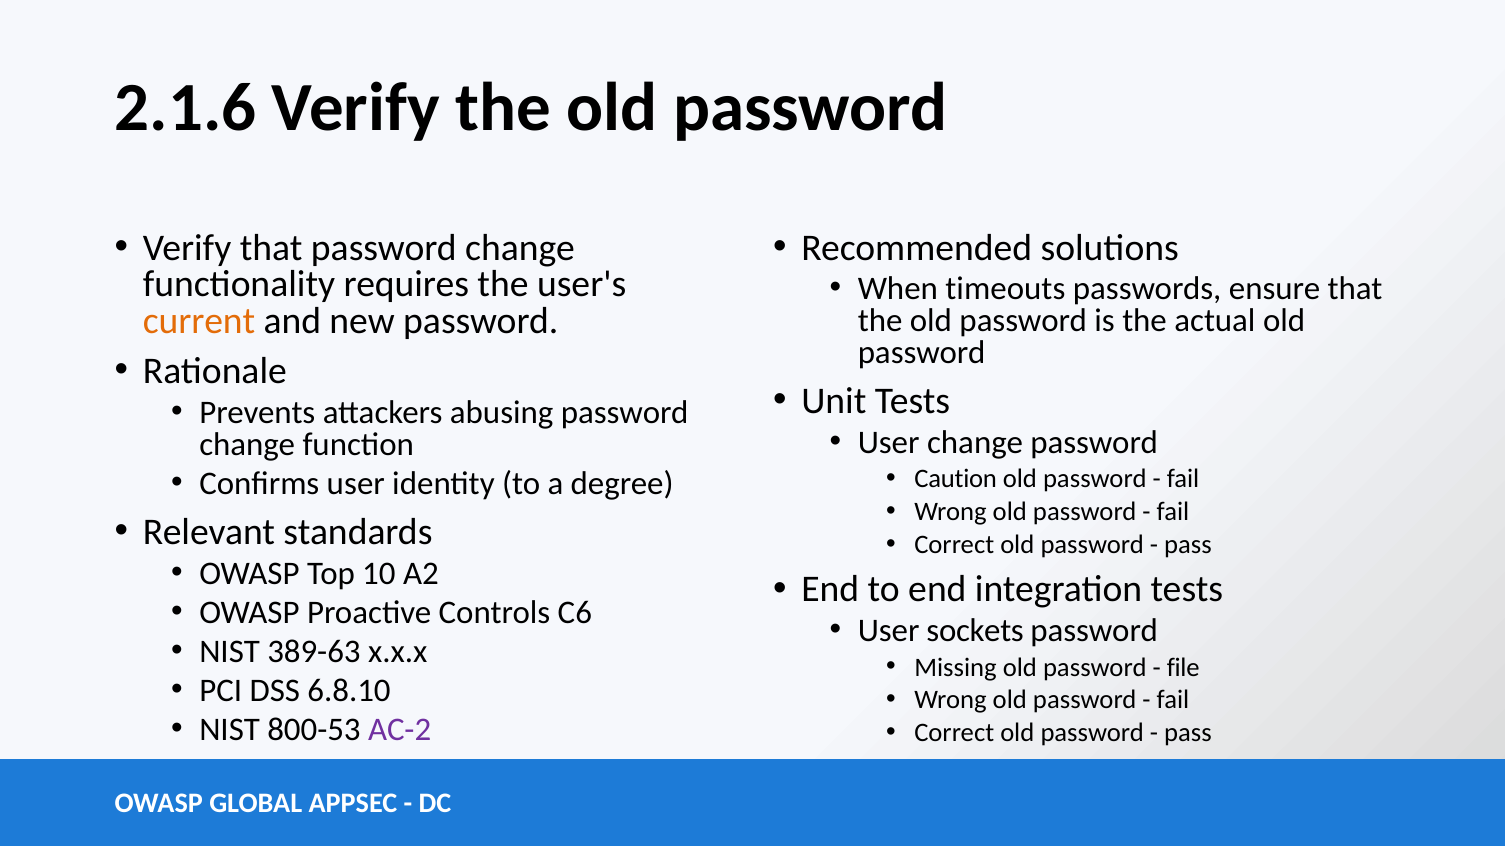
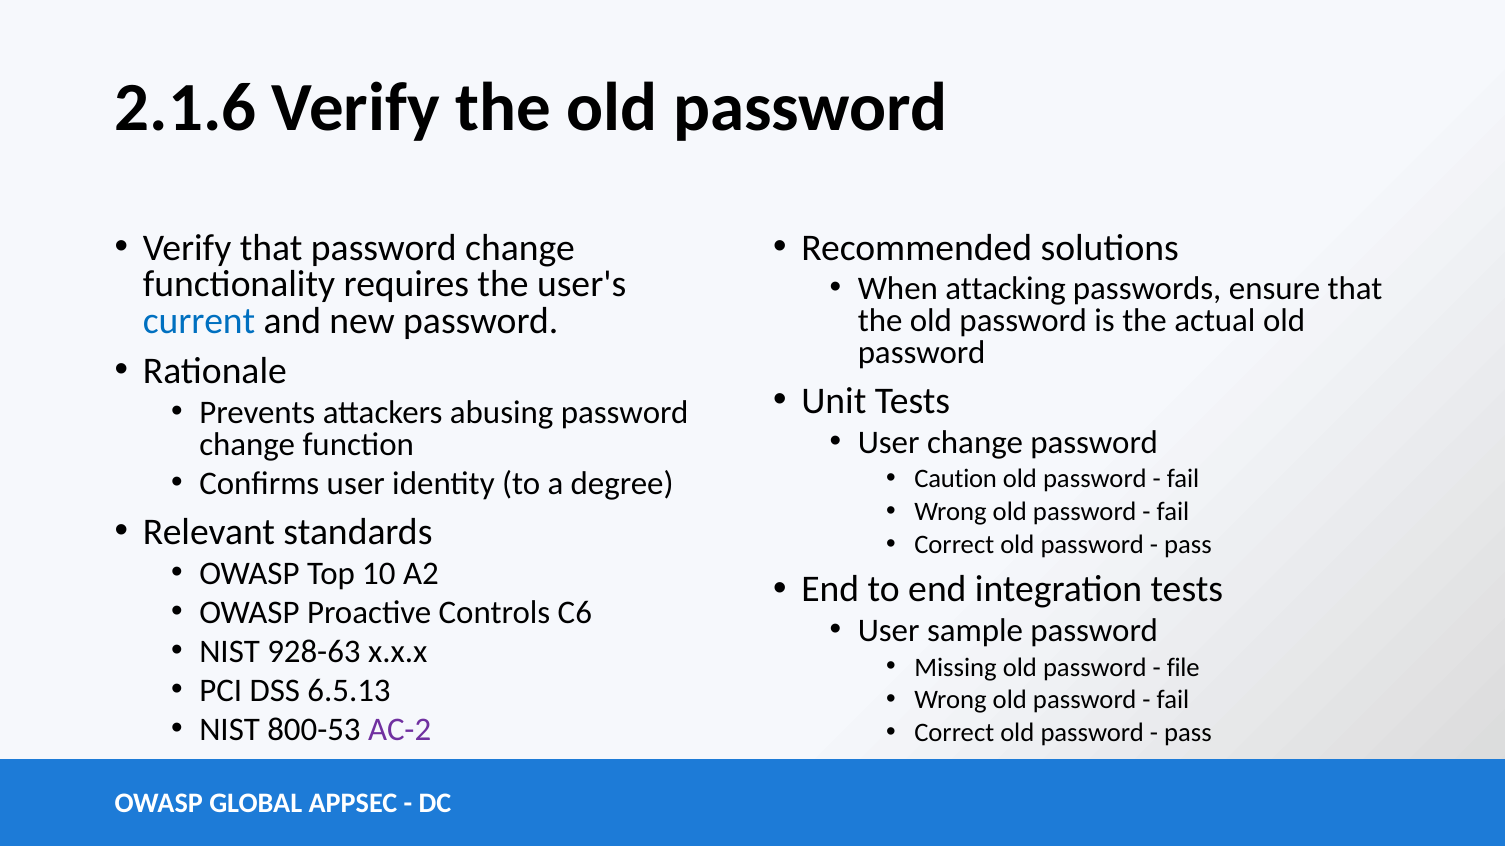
timeouts: timeouts -> attacking (1006, 289)
current colour: orange -> blue (199, 321)
sockets: sockets -> sample (975, 631)
389-63: 389-63 -> 928-63 (314, 652)
6.8.10: 6.8.10 -> 6.5.13 (349, 691)
